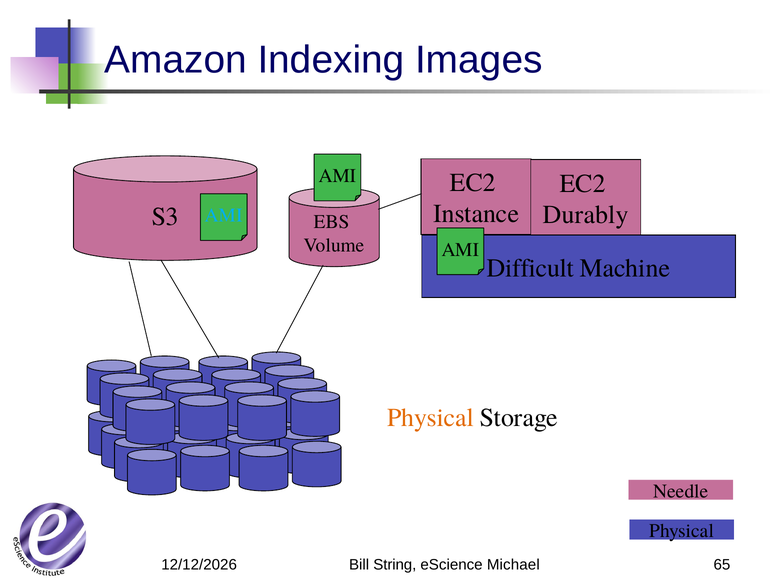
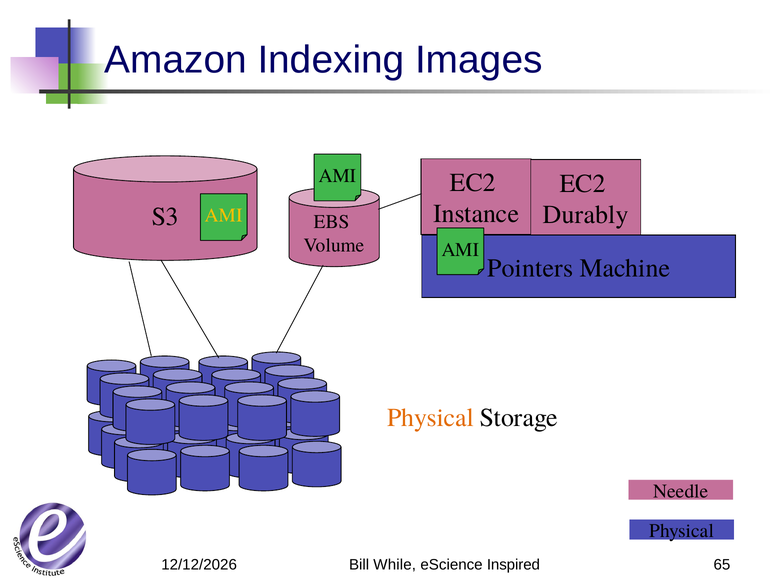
AMI colour: light blue -> yellow (224, 215)
Difficult: Difficult -> Pointers (530, 268)
String: String -> While (395, 564)
Michael: Michael -> Inspired (513, 564)
